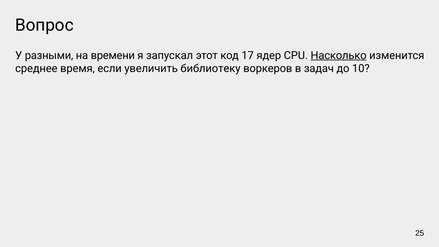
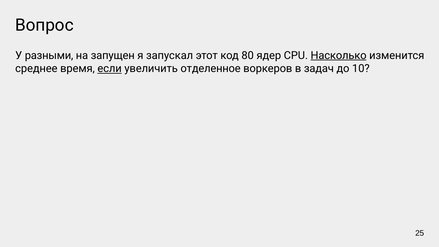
времени: времени -> запущен (113, 55)
17: 17 -> 80 (248, 55)
если underline: none -> present (110, 69)
библиотеку: библиотеку -> отделенное (211, 69)
